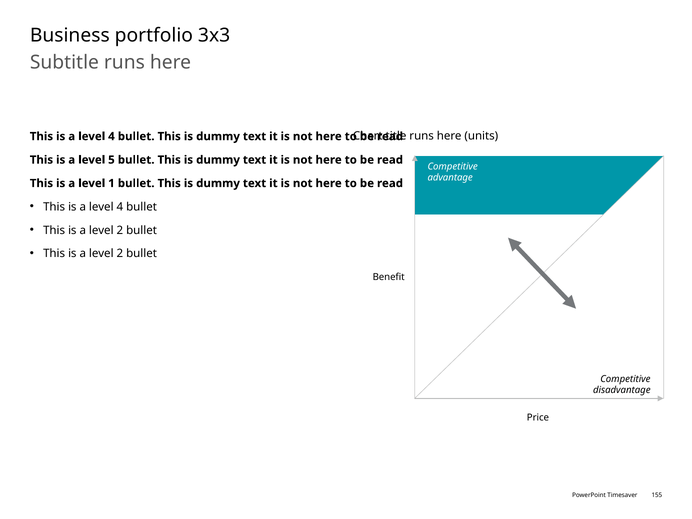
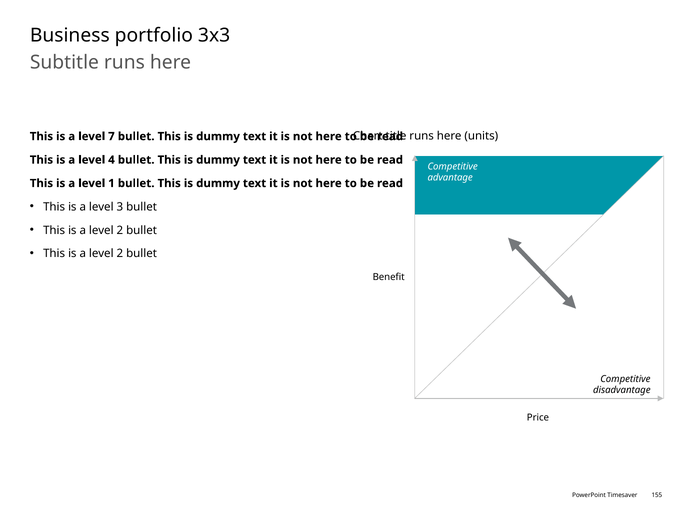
4: 4 -> 7 (111, 136)
5: 5 -> 4 (111, 160)
4: 4 -> 3 (120, 207)
